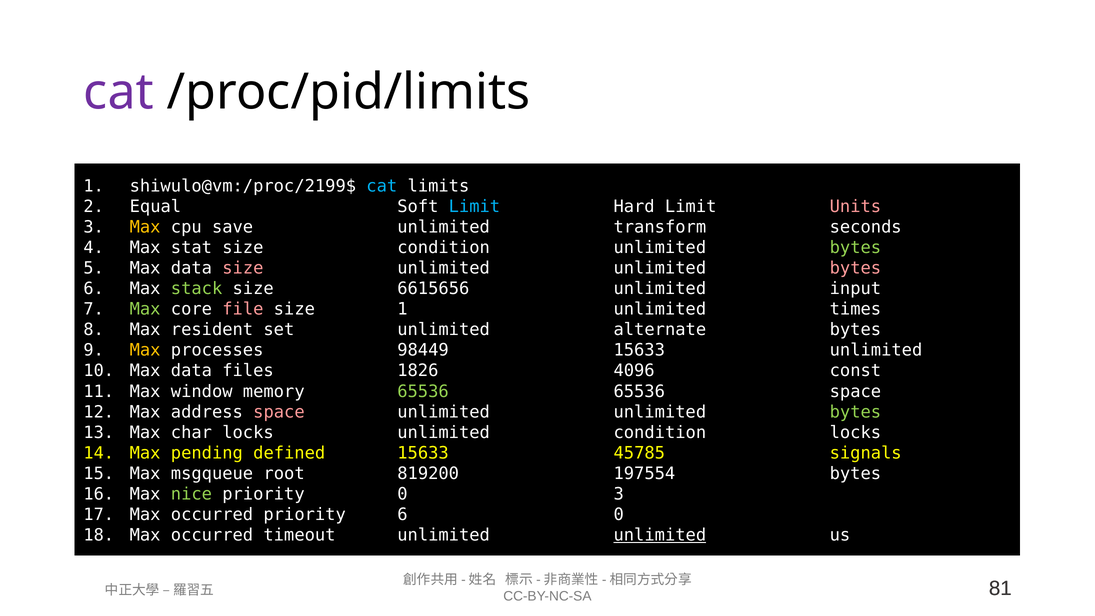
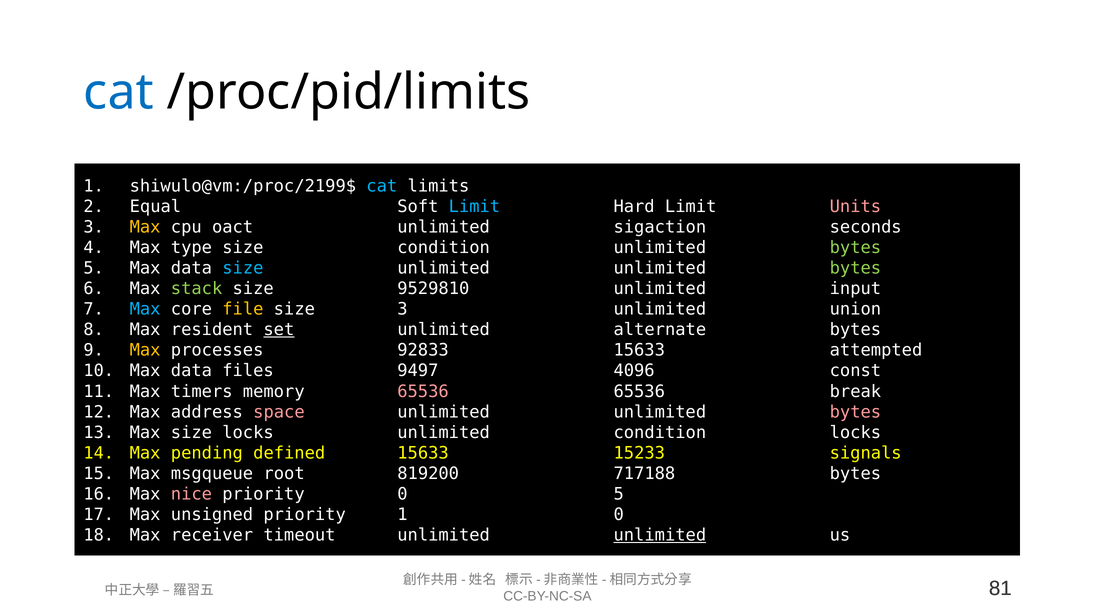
cat colour: purple -> blue (119, 92)
save: save -> oact (233, 227)
transform: transform -> sigaction (660, 227)
stat: stat -> type (191, 248)
size colour: pink -> light blue (243, 268)
bytes colour: pink -> light green (855, 268)
6615656: 6615656 -> 9529810 (433, 289)
Max colour: light green -> light blue (145, 309)
file colour: pink -> yellow (243, 309)
size 1: 1 -> 3 (402, 309)
times: times -> union (855, 309)
set underline: none -> present (279, 330)
98449: 98449 -> 92833 (423, 350)
15633 unlimited: unlimited -> attempted (876, 350)
1826: 1826 -> 9497 (418, 371)
window: window -> timers (202, 391)
65536 colour: light green -> pink (423, 391)
65536 space: space -> break (855, 391)
bytes colour: light green -> pink (855, 412)
Max char: char -> size (191, 432)
45785: 45785 -> 15233 (639, 453)
197554: 197554 -> 717188 (644, 473)
nice colour: light green -> pink (191, 494)
0 3: 3 -> 5 (619, 494)
occurred: occurred -> unsigned (212, 515)
priority 6: 6 -> 1 (402, 515)
occurred: occurred -> receiver (212, 535)
